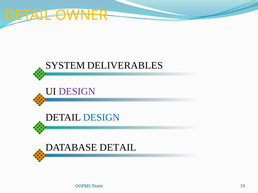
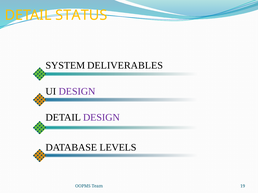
OWNER: OWNER -> STATUS (81, 15)
DESIGN colour: blue -> purple (101, 118)
DETAIL: DETAIL -> LEVELS (118, 148)
